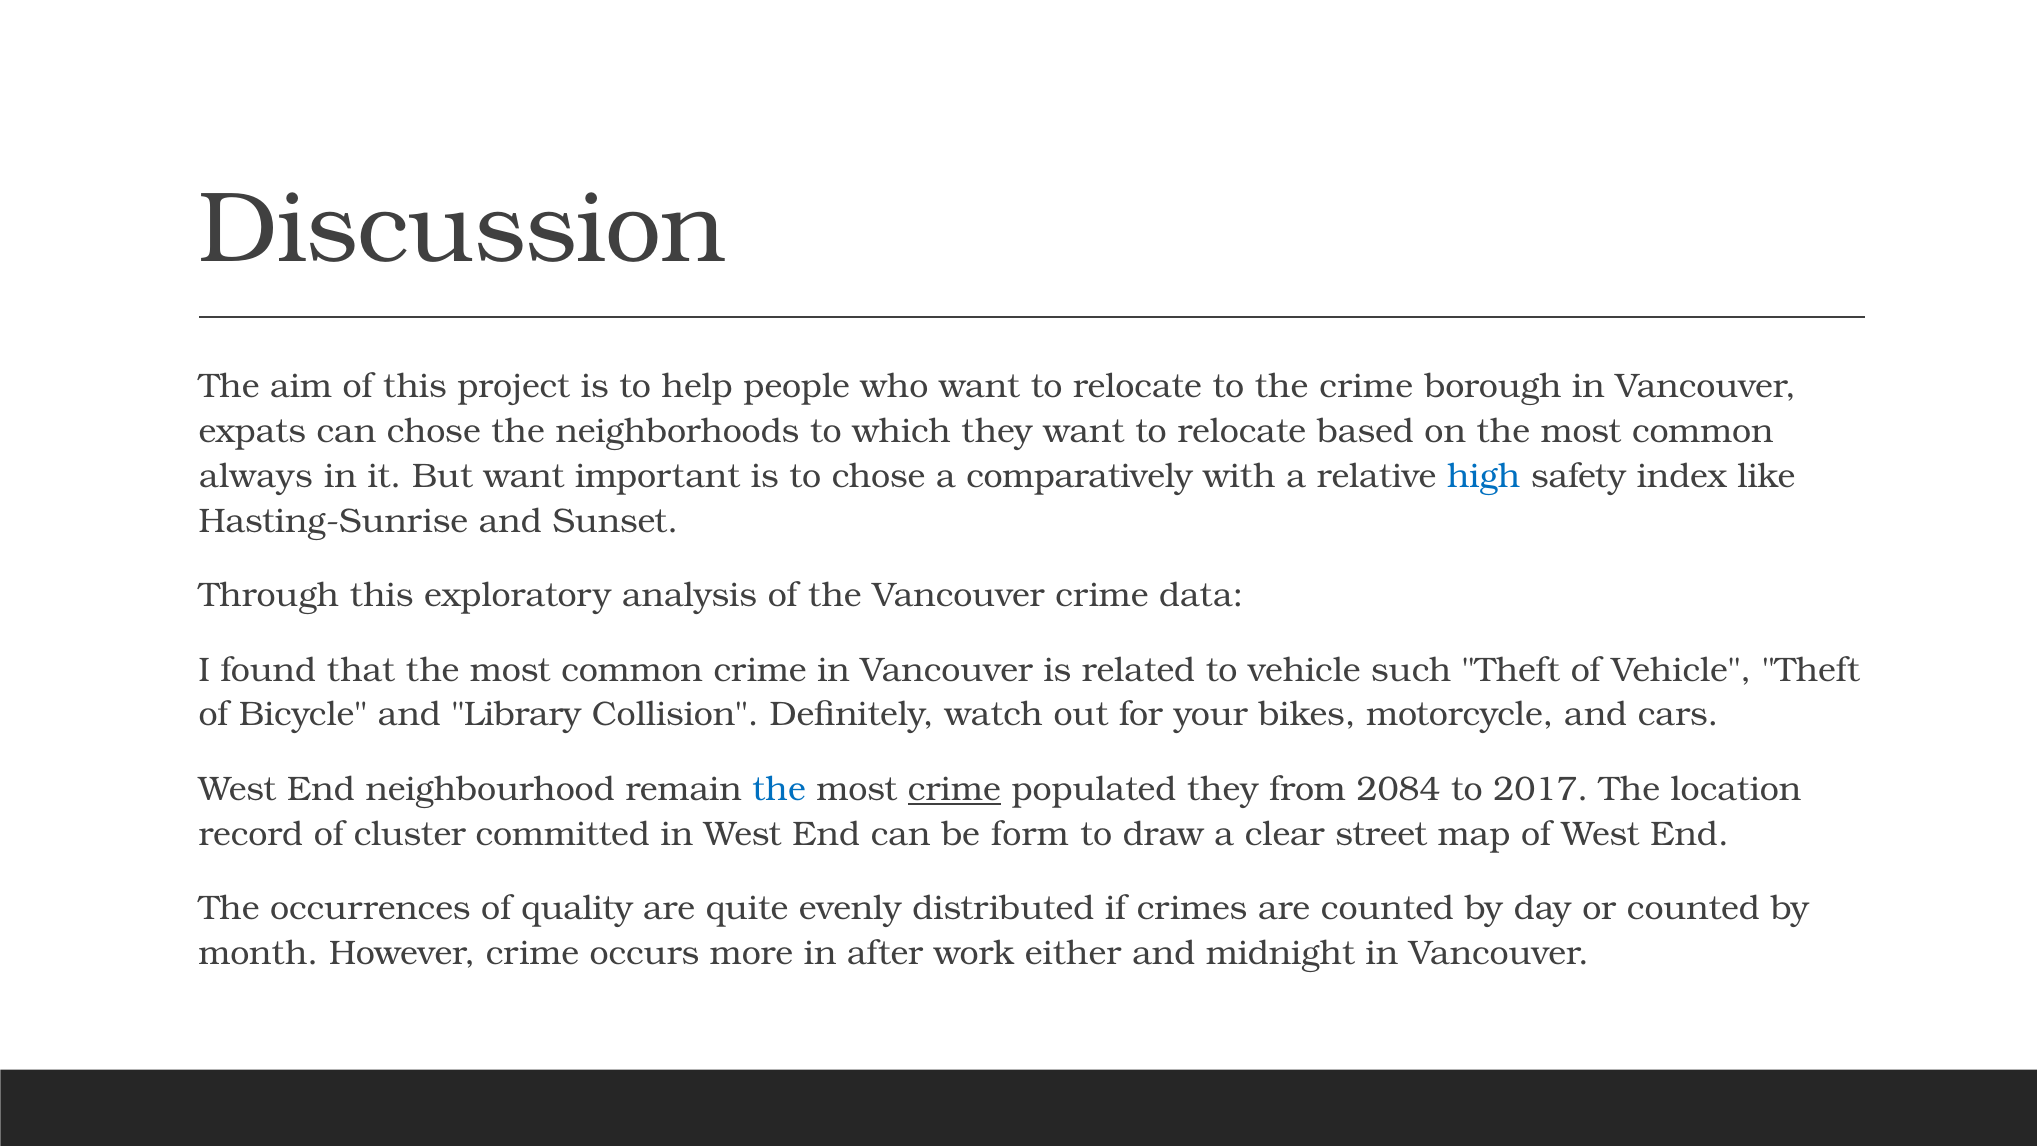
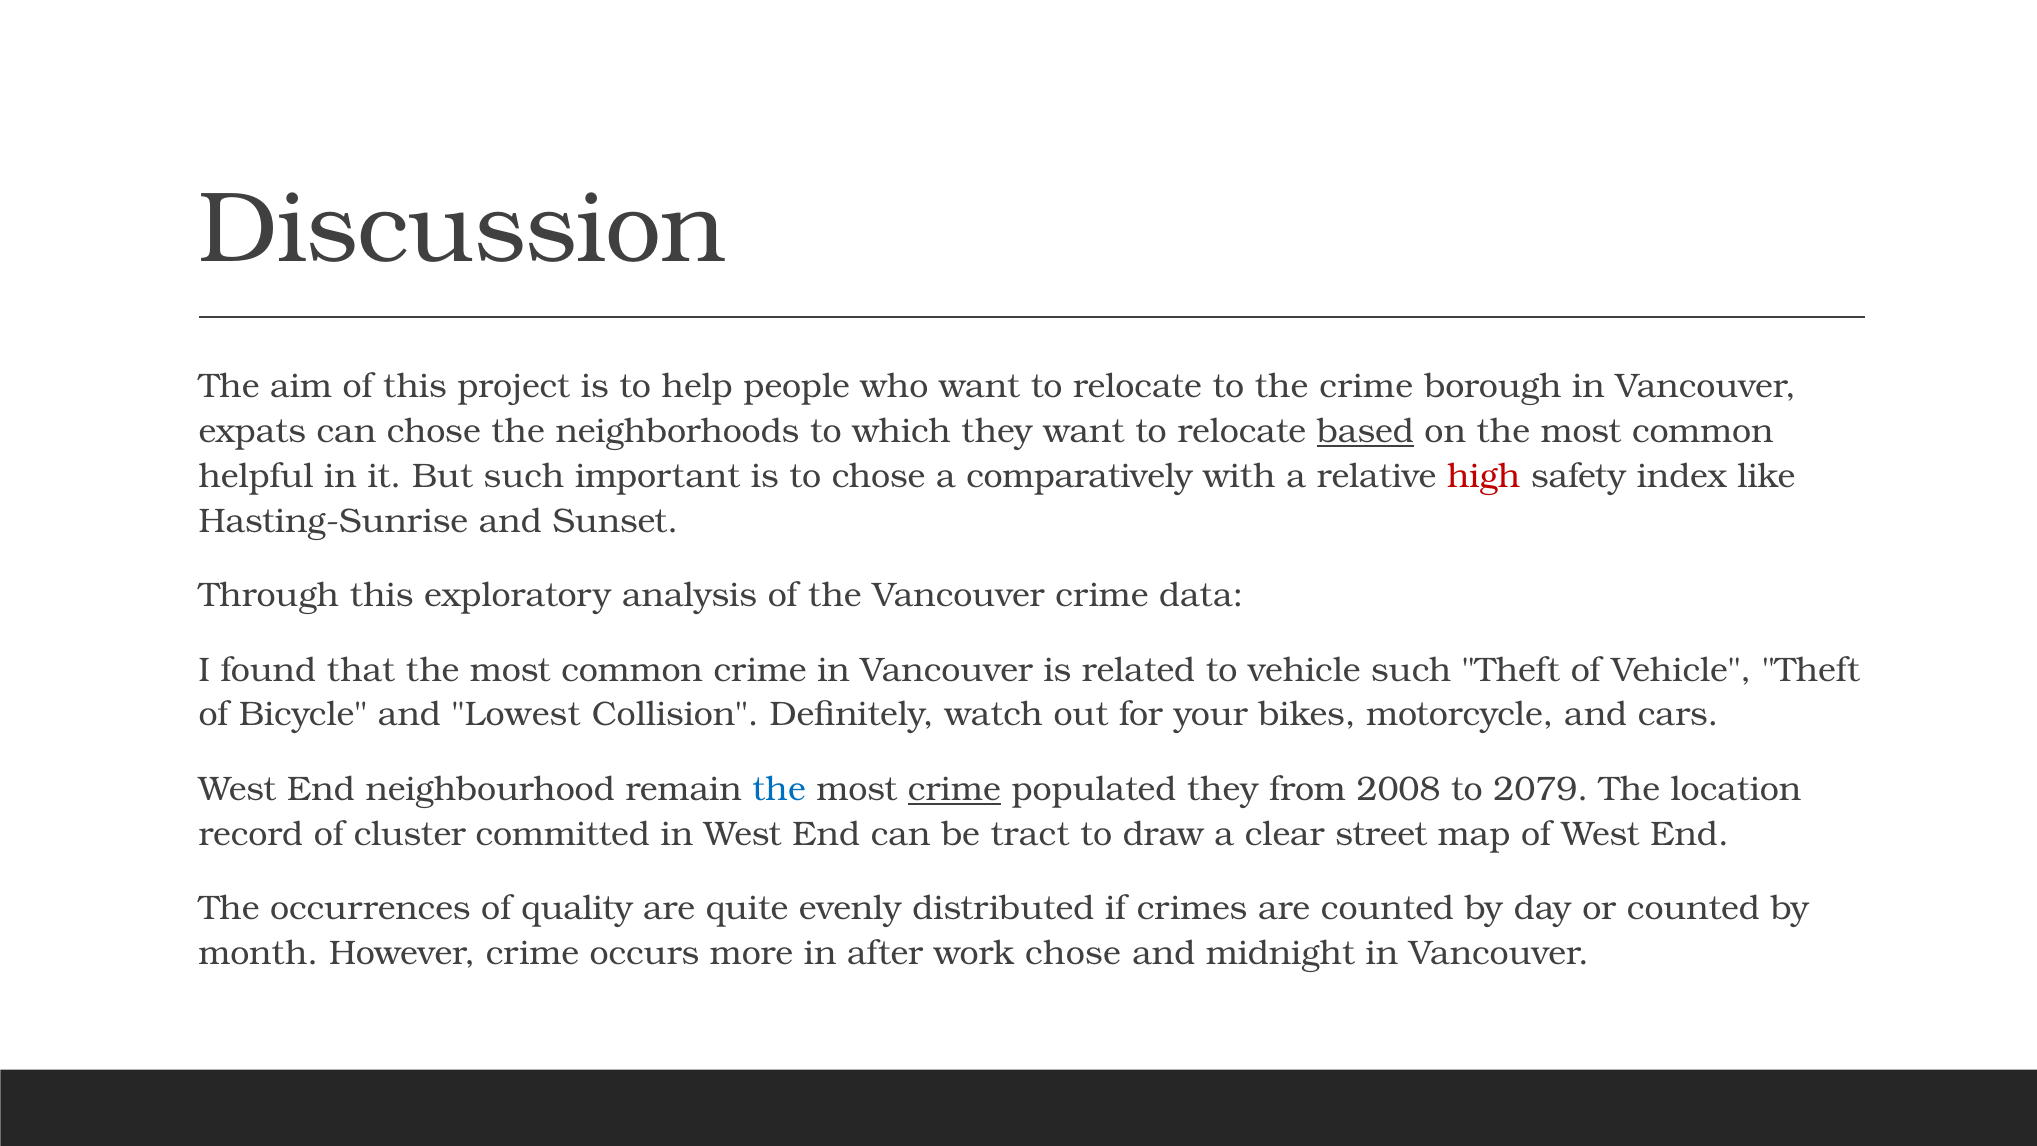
based underline: none -> present (1365, 431)
always: always -> helpful (256, 476)
But want: want -> such (524, 476)
high colour: blue -> red (1484, 476)
Library: Library -> Lowest (516, 715)
2084: 2084 -> 2008 (1399, 789)
2017: 2017 -> 2079 (1541, 789)
form: form -> tract (1030, 834)
work either: either -> chose (1073, 953)
